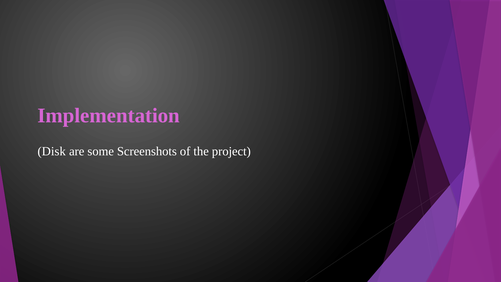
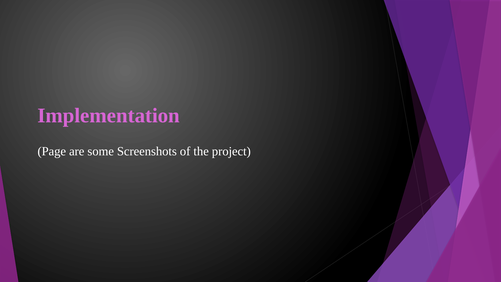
Disk: Disk -> Page (52, 151)
